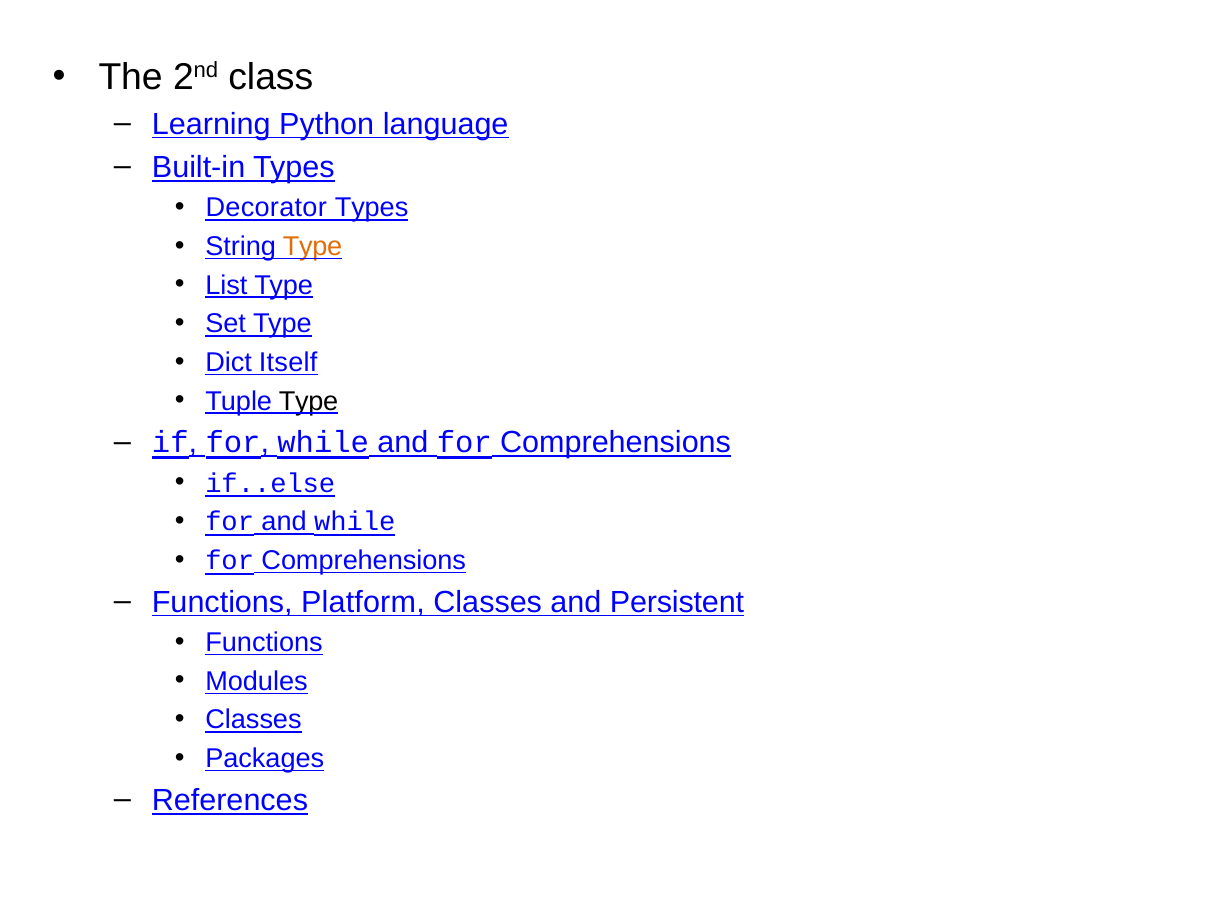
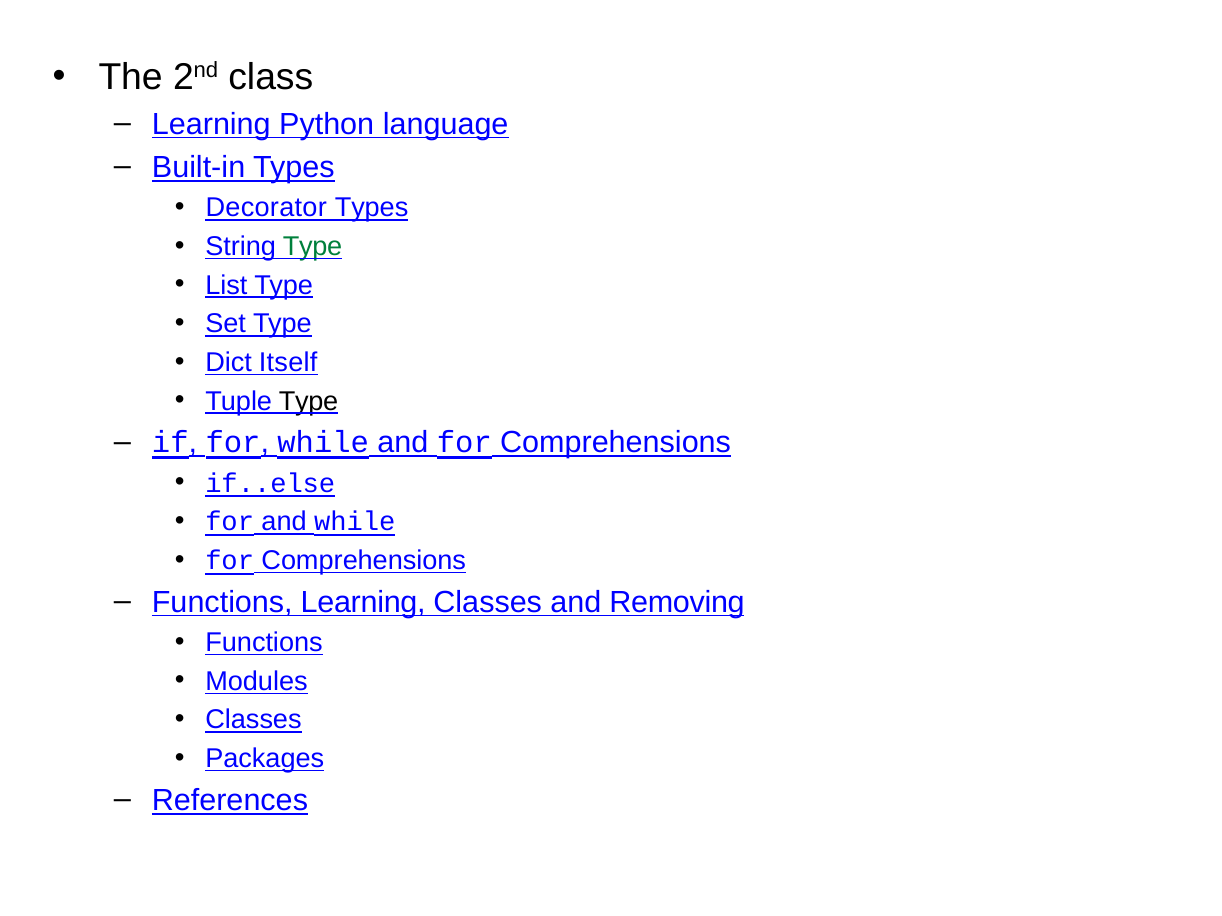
Type colour: orange -> green (312, 247)
Functions Platform: Platform -> Learning (363, 602)
Persistent: Persistent -> Removing (677, 602)
